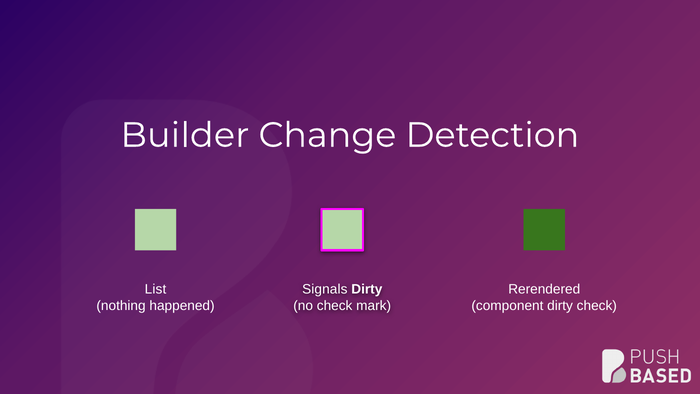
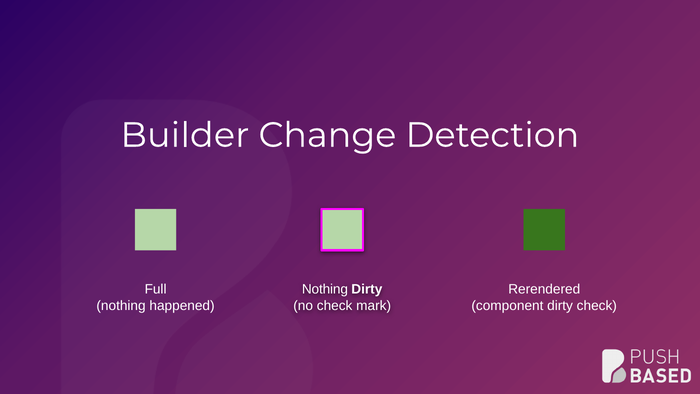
List: List -> Full (156, 289)
Signals: Signals -> Nothing (325, 289)
